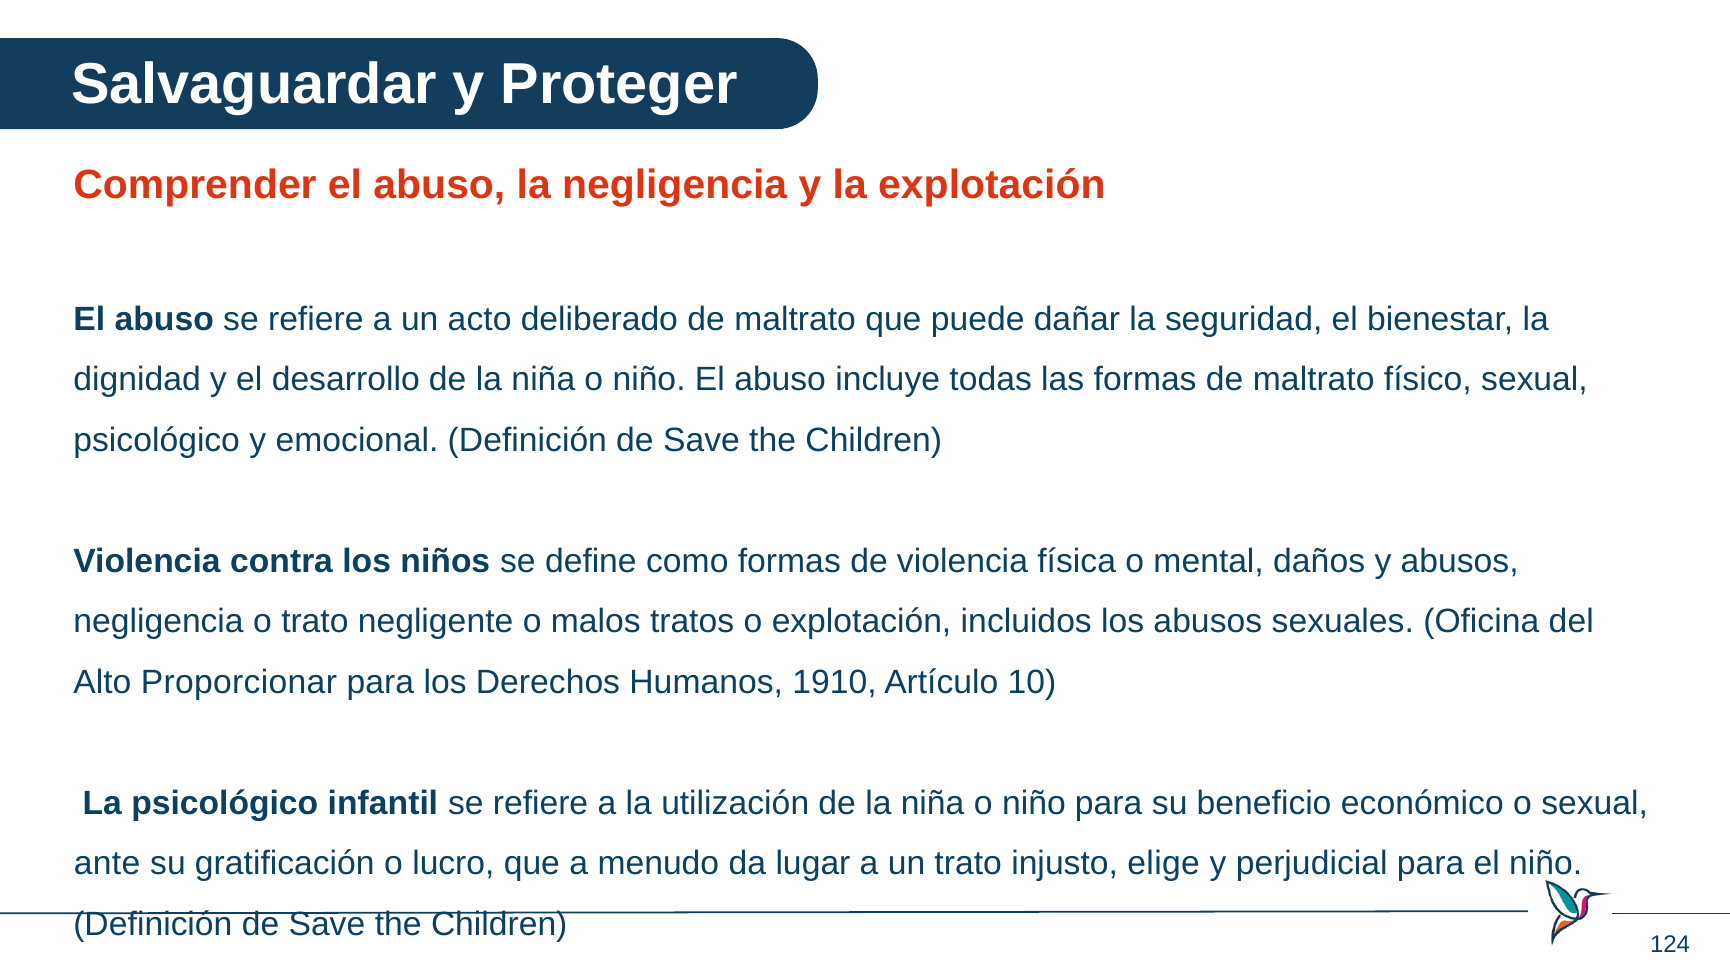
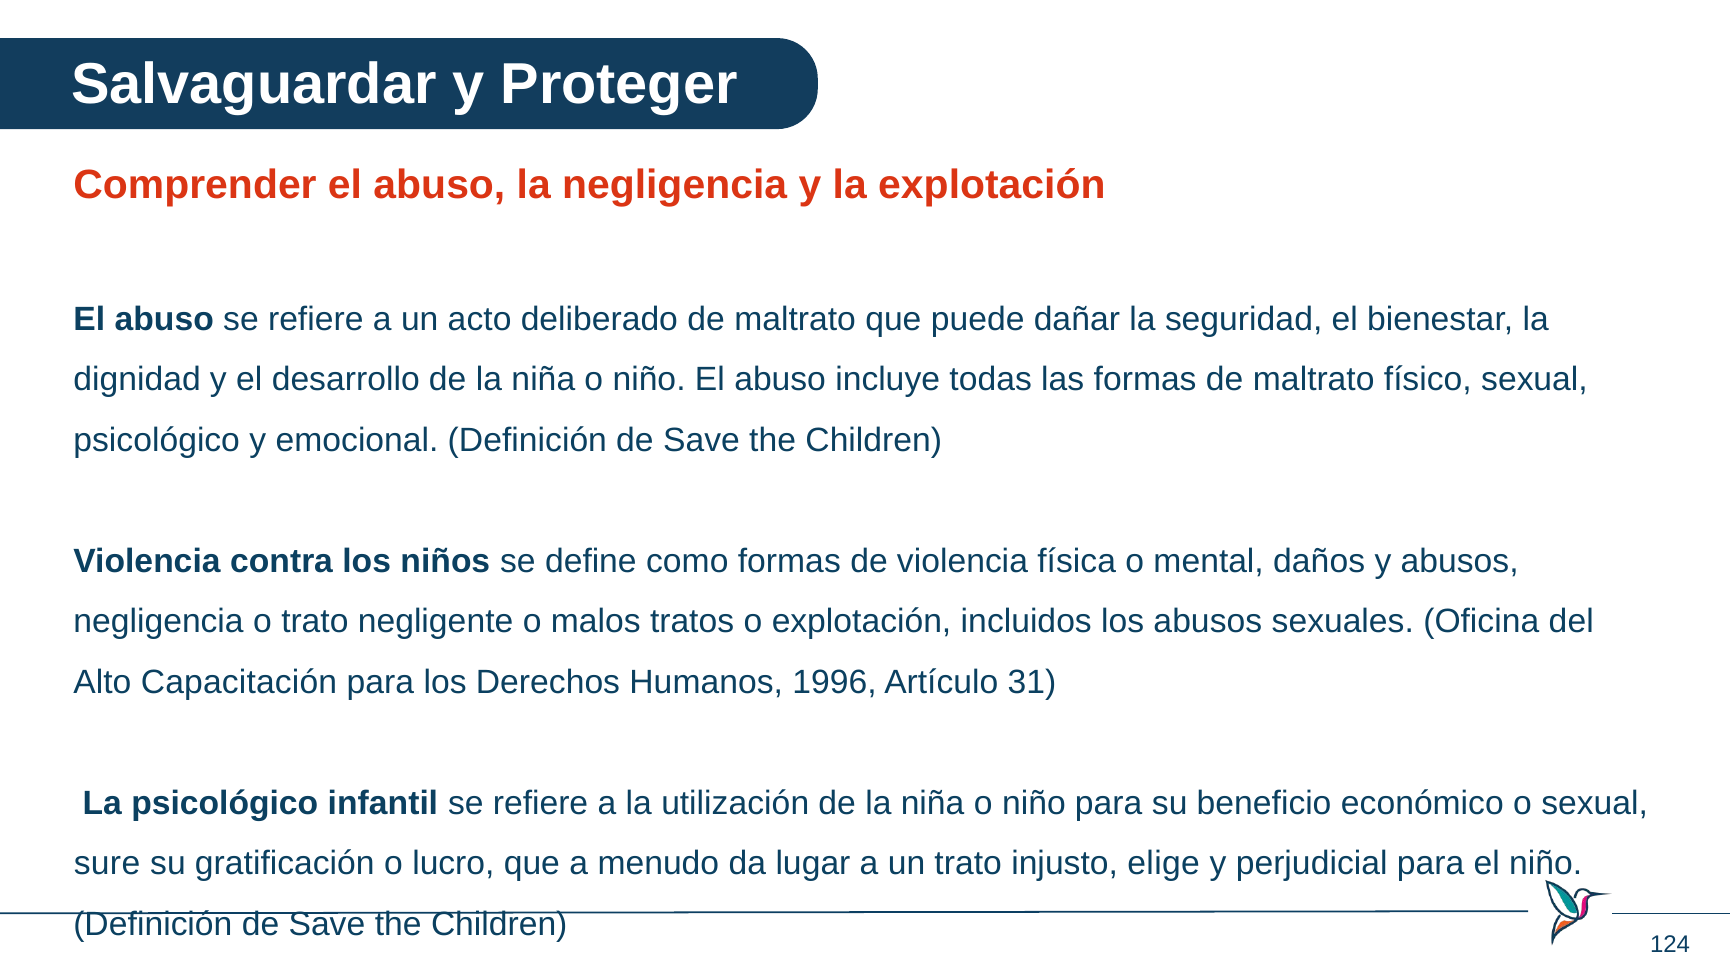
Proporcionar: Proporcionar -> Capacitación (239, 682)
1910: 1910 -> 1996 (835, 682)
10: 10 -> 31 (1032, 682)
ante: ante -> sure (107, 864)
